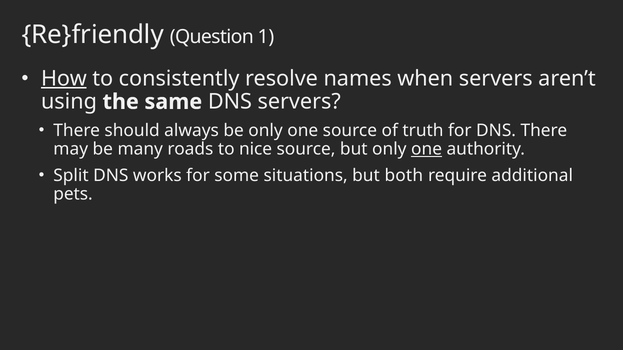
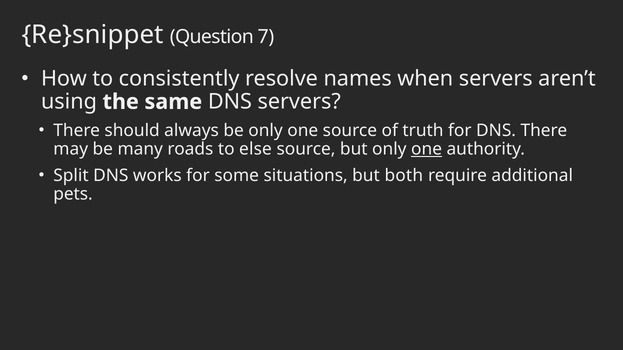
Re}friendly: Re}friendly -> Re}snippet (93, 35)
1: 1 -> 7 (266, 37)
How underline: present -> none (64, 79)
nice: nice -> else (255, 149)
